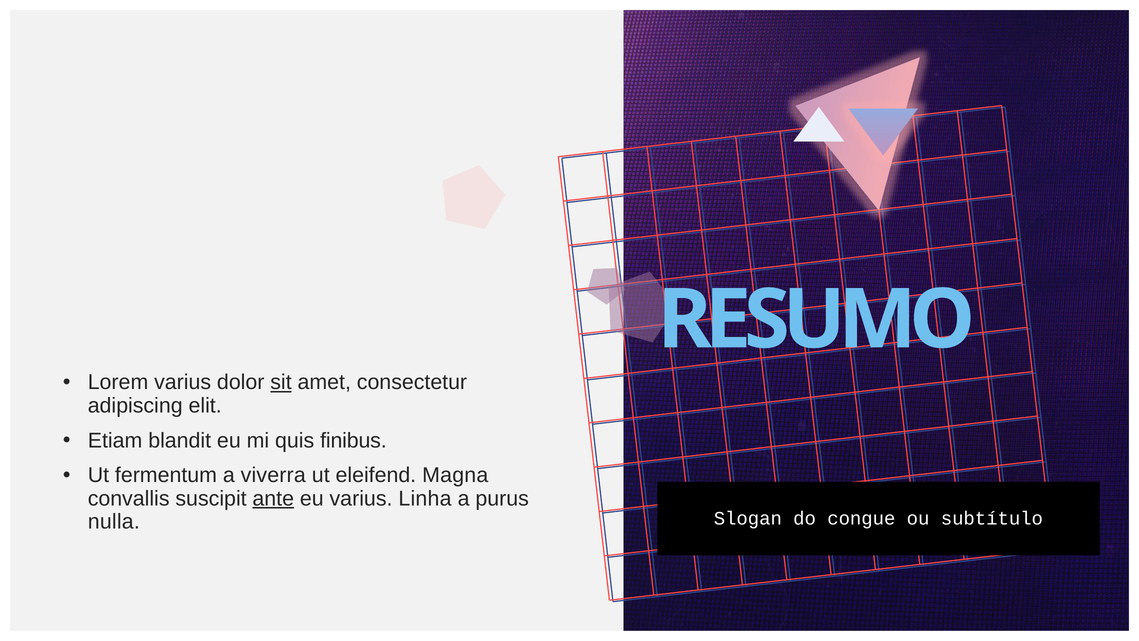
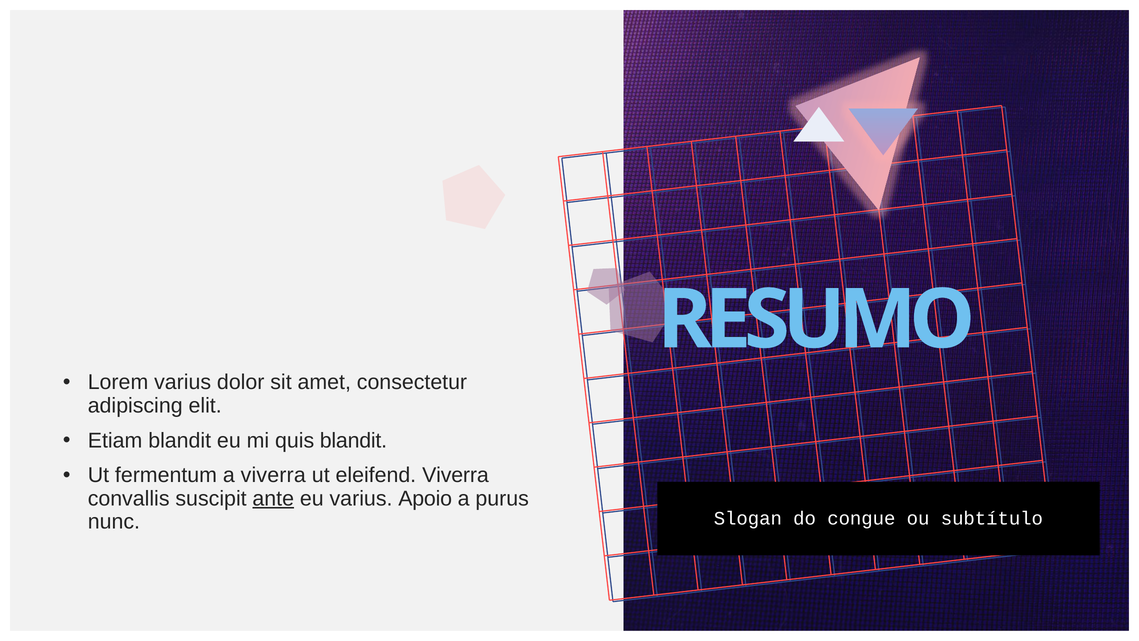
sit underline: present -> none (281, 382)
quis finibus: finibus -> blandit (353, 440)
eleifend Magna: Magna -> Viverra (455, 475)
Linha: Linha -> Apoio (425, 498)
nulla: nulla -> nunc (114, 521)
